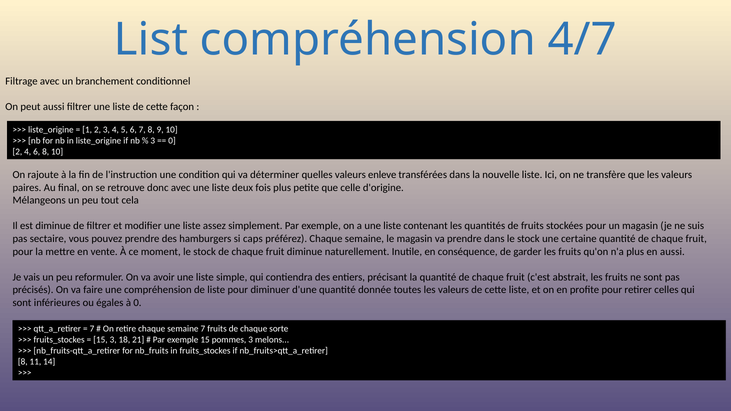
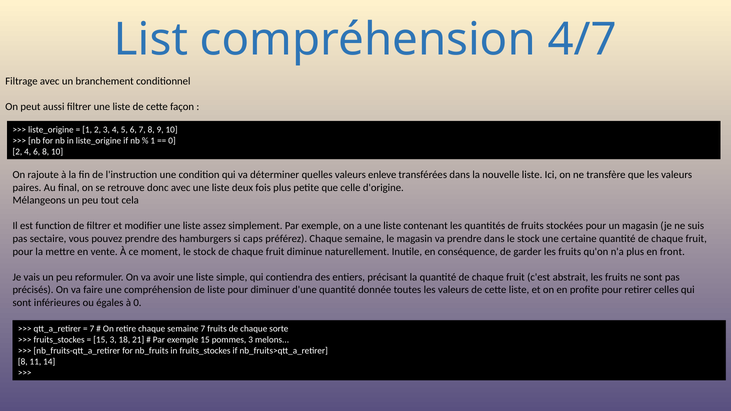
3: 3 -> 1 (153, 141)
est diminue: diminue -> function (53, 226)
en aussi: aussi -> front (672, 252)
